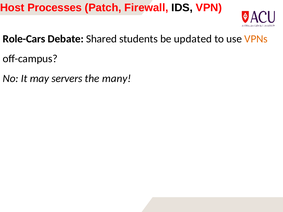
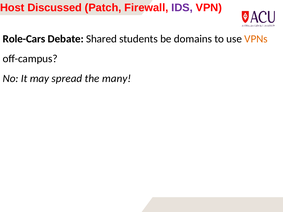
Processes: Processes -> Discussed (55, 8)
IDS colour: black -> purple (182, 8)
updated: updated -> domains (193, 39)
servers: servers -> spread (67, 79)
